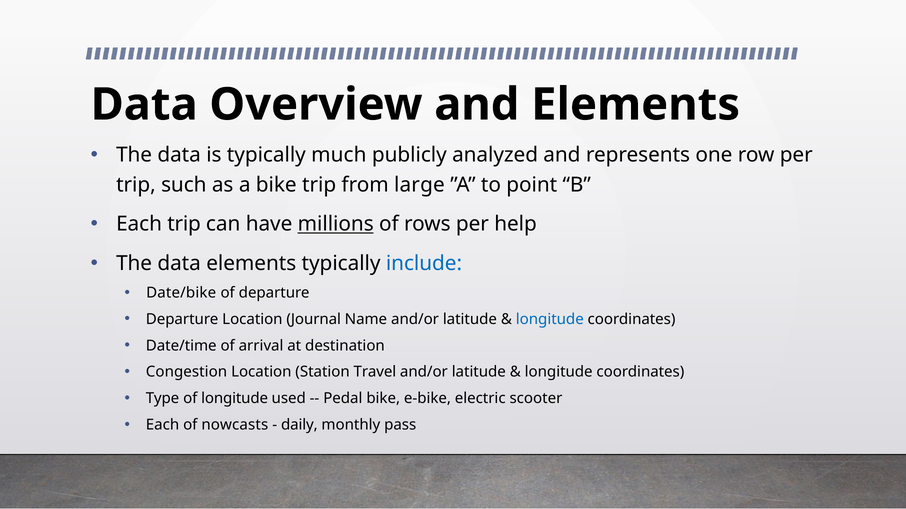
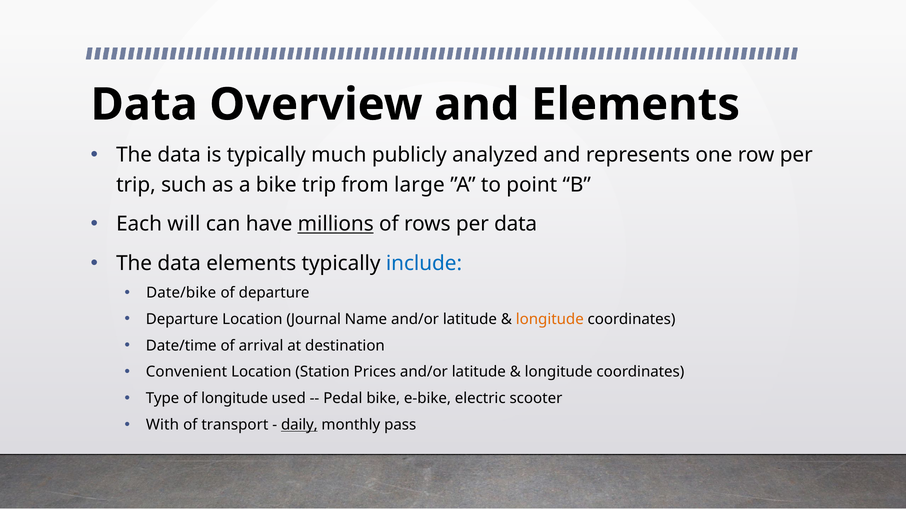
Each trip: trip -> will (184, 224)
per help: help -> data (516, 224)
longitude colour: blue -> orange (550, 320)
Congestion: Congestion -> Convenient (187, 372)
Travel: Travel -> Prices (375, 372)
Each: Each -> With (162, 425)
nowcasts: nowcasts -> transport (235, 425)
daily underline: none -> present (299, 425)
